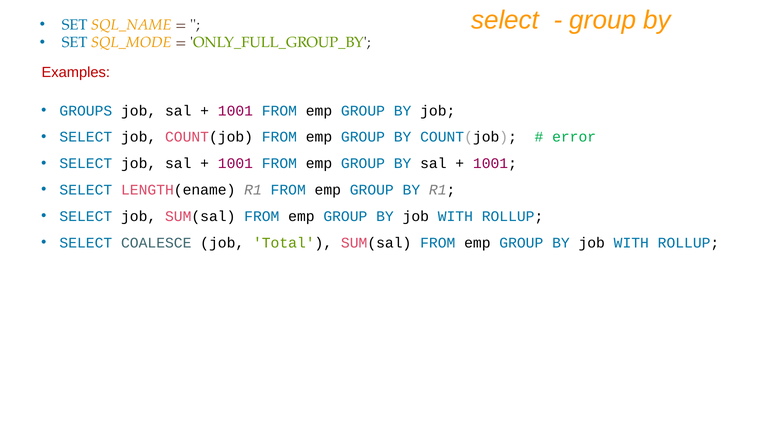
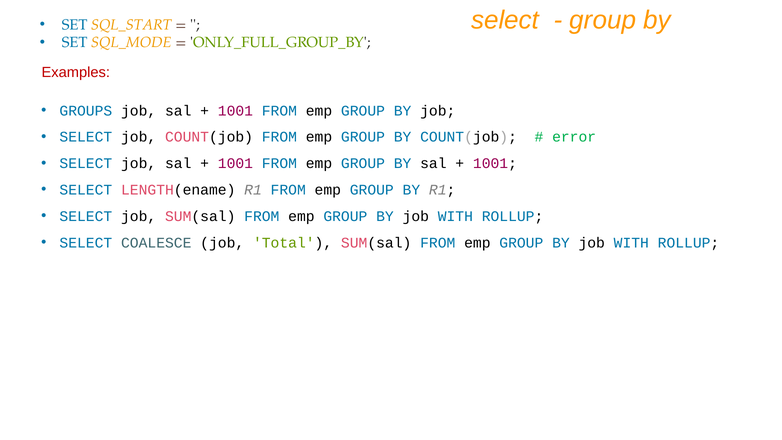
SQL_NAME: SQL_NAME -> SQL_START (131, 25)
